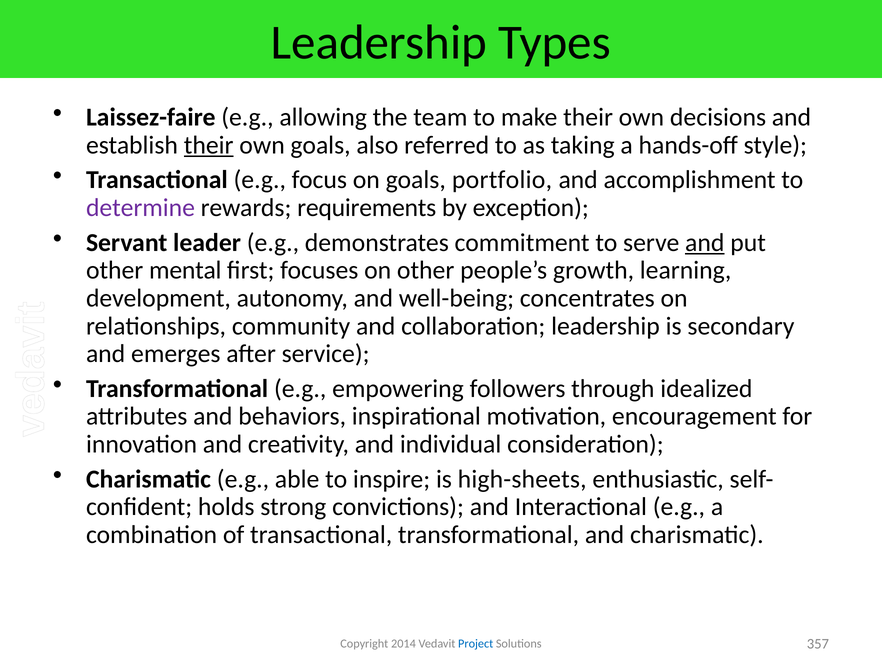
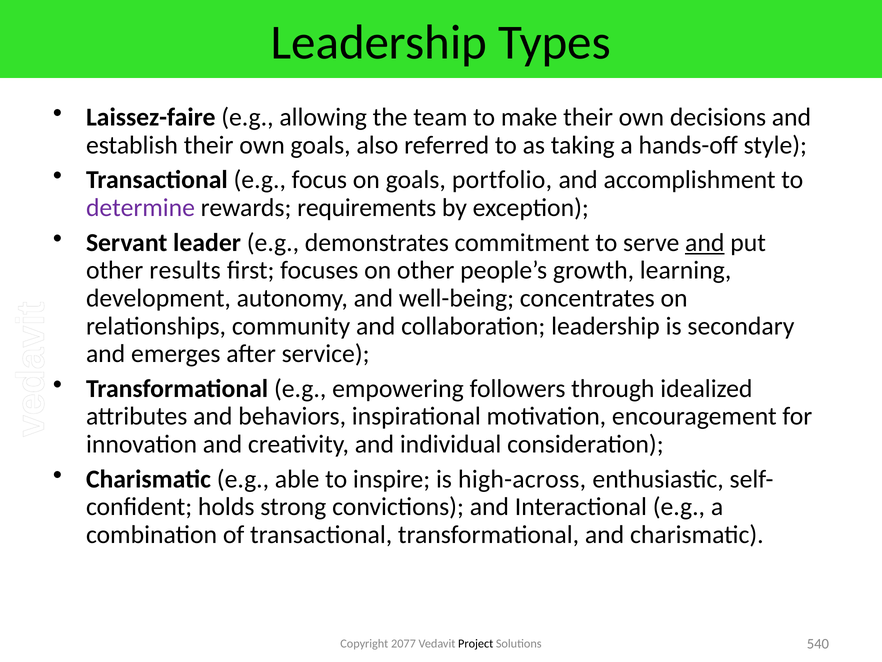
their underline: present -> none (209, 145)
mental: mental -> results (185, 270)
high-sheets: high-sheets -> high-across (522, 479)
2014: 2014 -> 2077 (403, 643)
Project colour: blue -> black (476, 643)
357: 357 -> 540 (818, 643)
